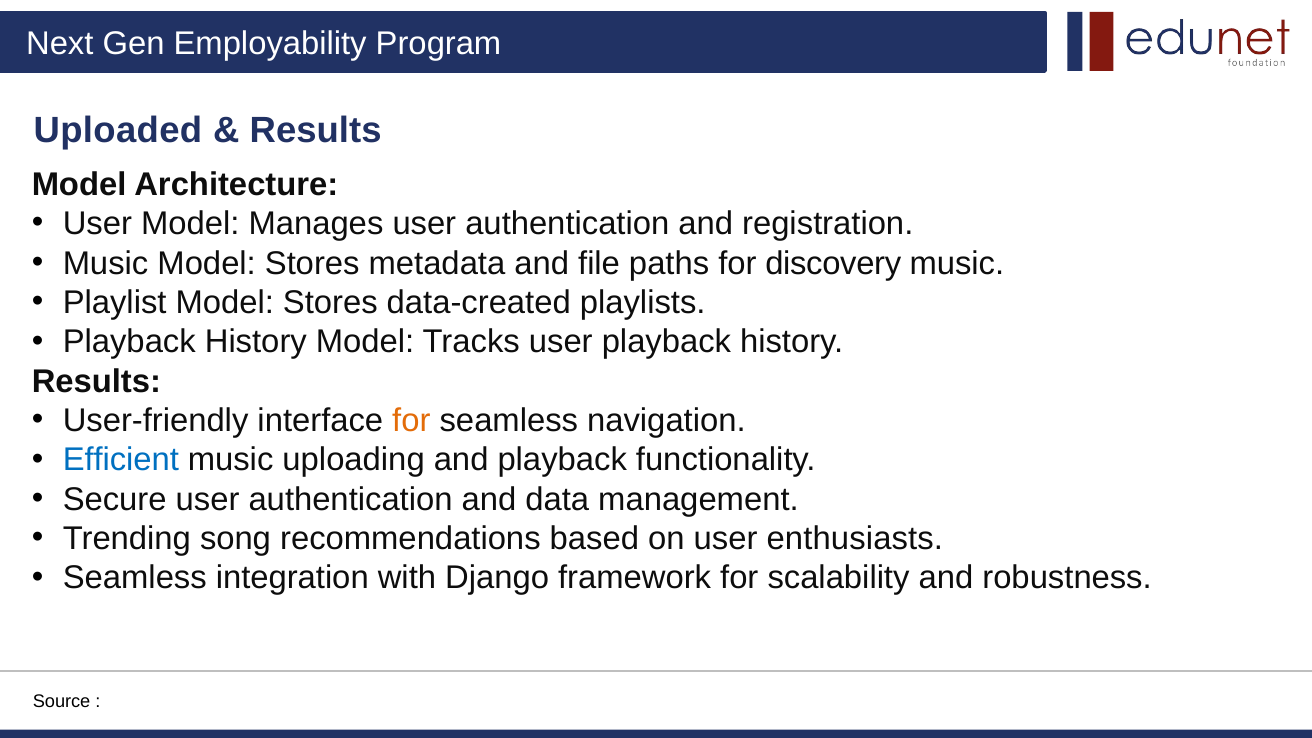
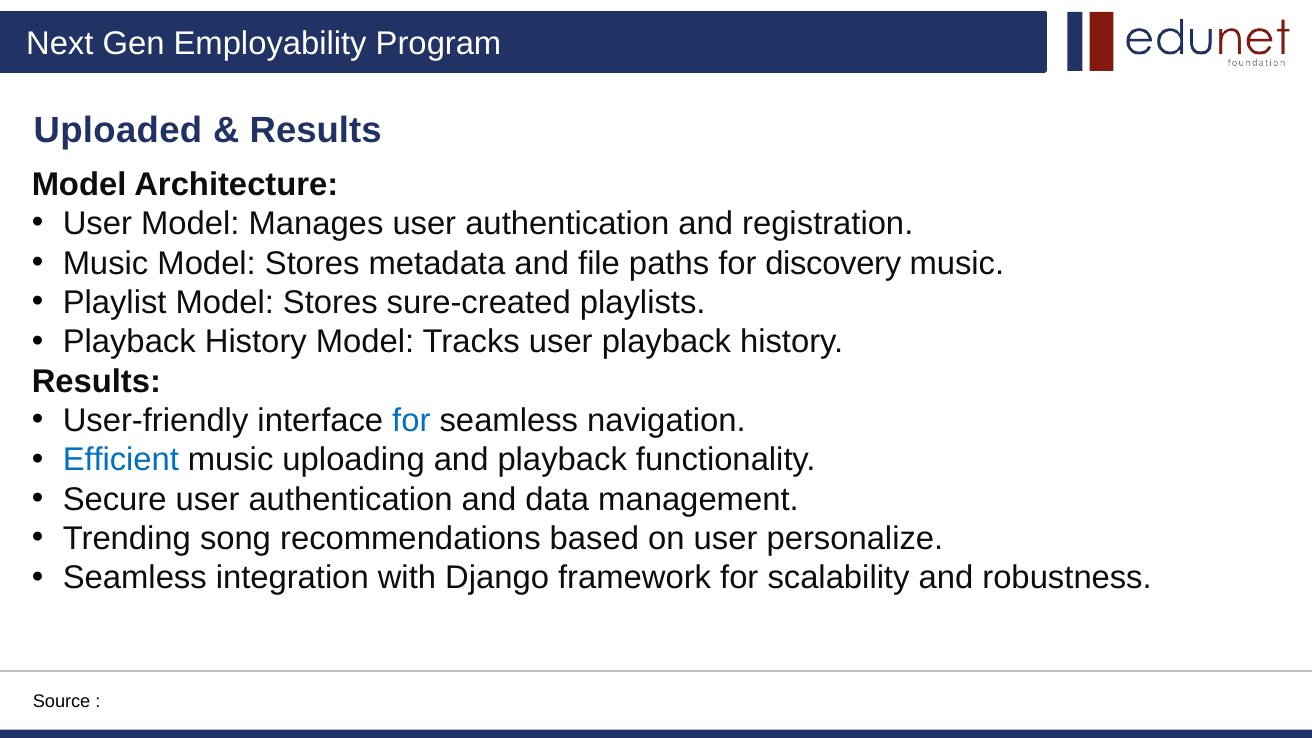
data-created: data-created -> sure-created (479, 303)
for colour: orange -> blue (411, 421)
enthusiasts: enthusiasts -> personalize (855, 539)
